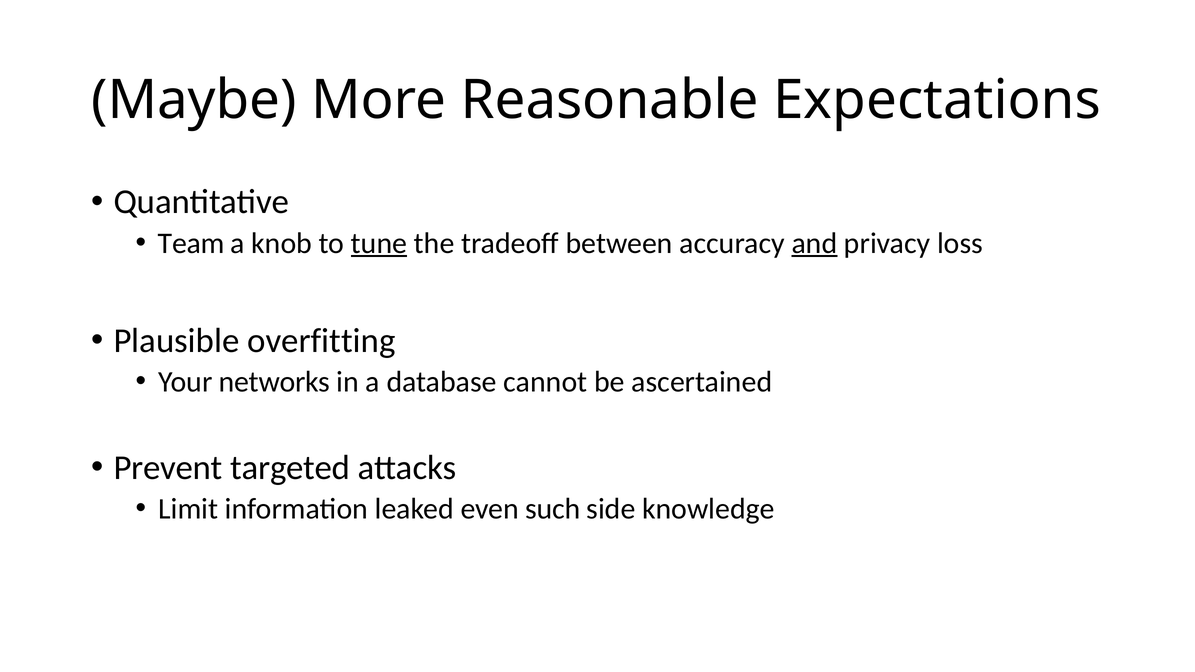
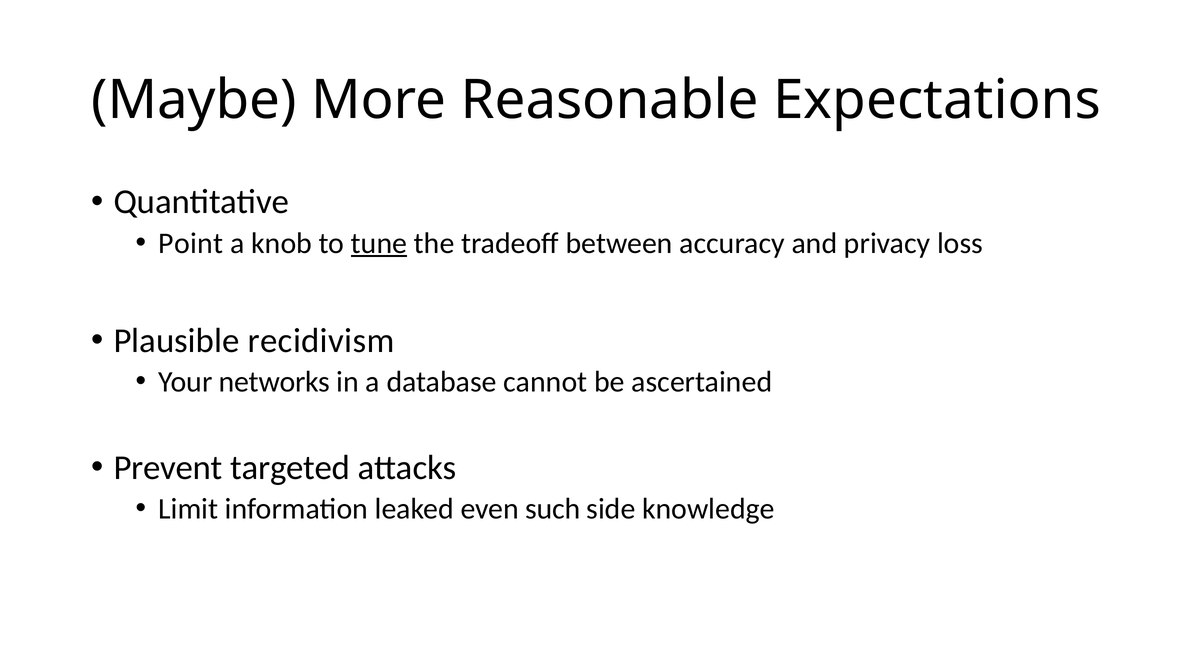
Team: Team -> Point (191, 243)
and underline: present -> none (814, 243)
overfitting: overfitting -> recidivism (321, 341)
